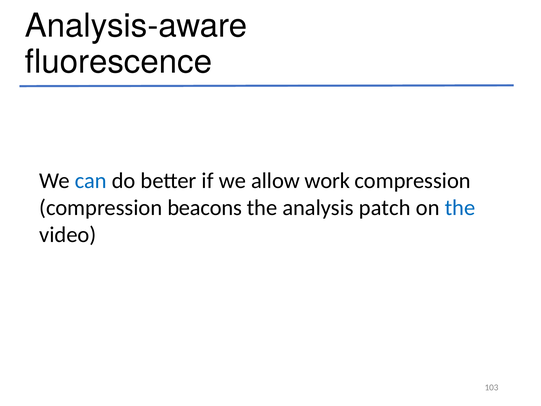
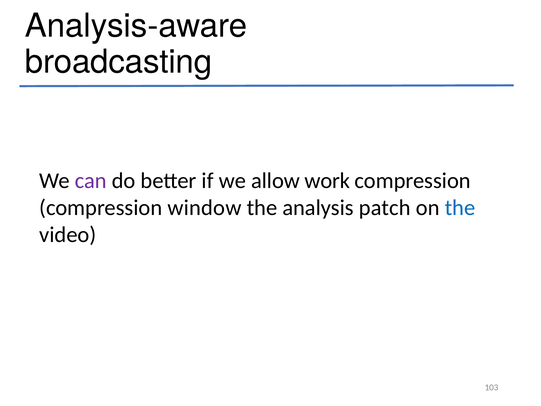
fluorescence: fluorescence -> broadcasting (119, 62)
can colour: blue -> purple (91, 181)
beacons: beacons -> window (204, 208)
